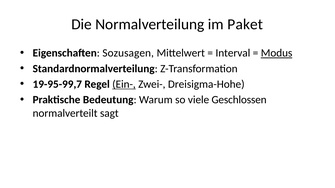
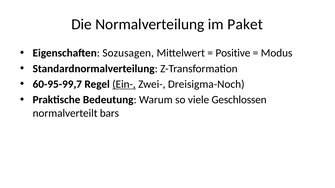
Interval: Interval -> Positive (233, 53)
Modus underline: present -> none (277, 53)
19-95-99,7: 19-95-99,7 -> 60-95-99,7 (57, 84)
Dreisigma-Hohe: Dreisigma-Hohe -> Dreisigma-Noch (206, 84)
sagt: sagt -> bars (109, 113)
